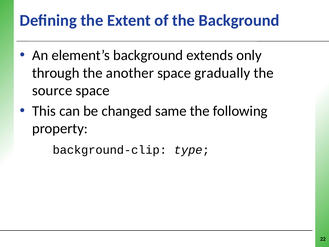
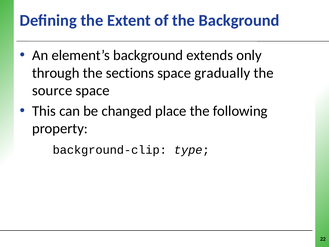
another: another -> sections (130, 73)
same: same -> place (171, 111)
